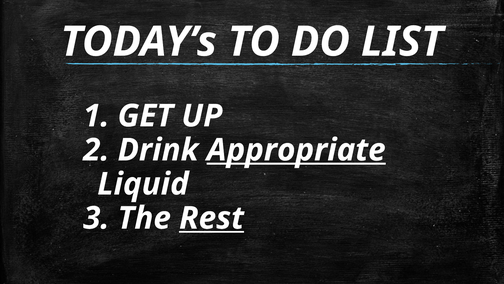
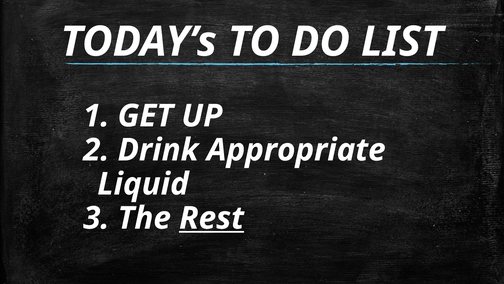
Appropriate underline: present -> none (296, 150)
